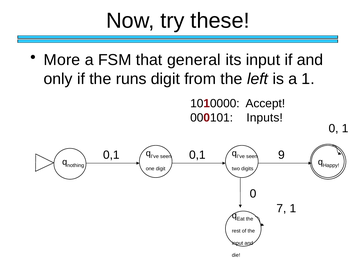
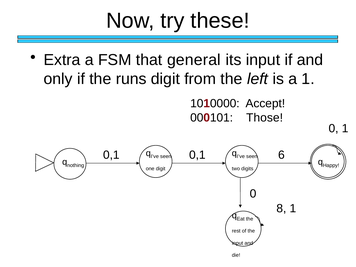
More: More -> Extra (62, 60)
Inputs: Inputs -> Those (265, 118)
9: 9 -> 6 (281, 155)
7: 7 -> 8 (281, 208)
